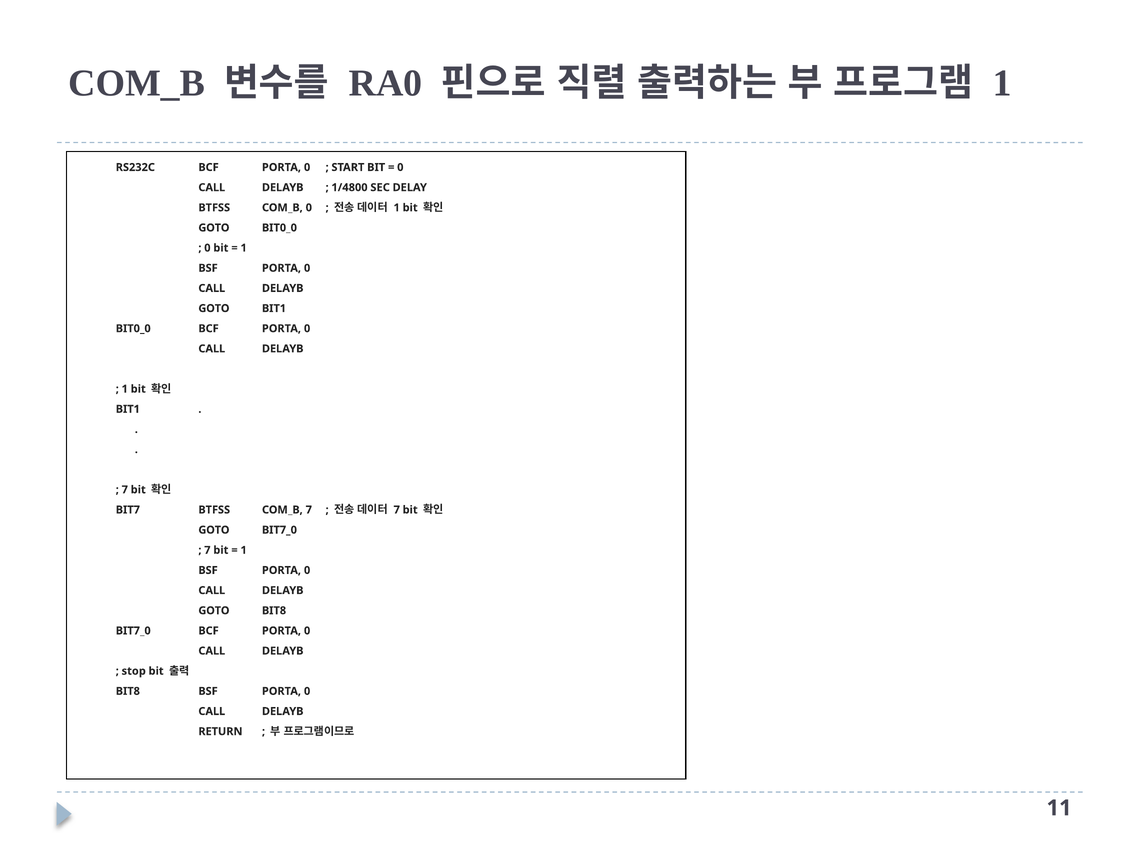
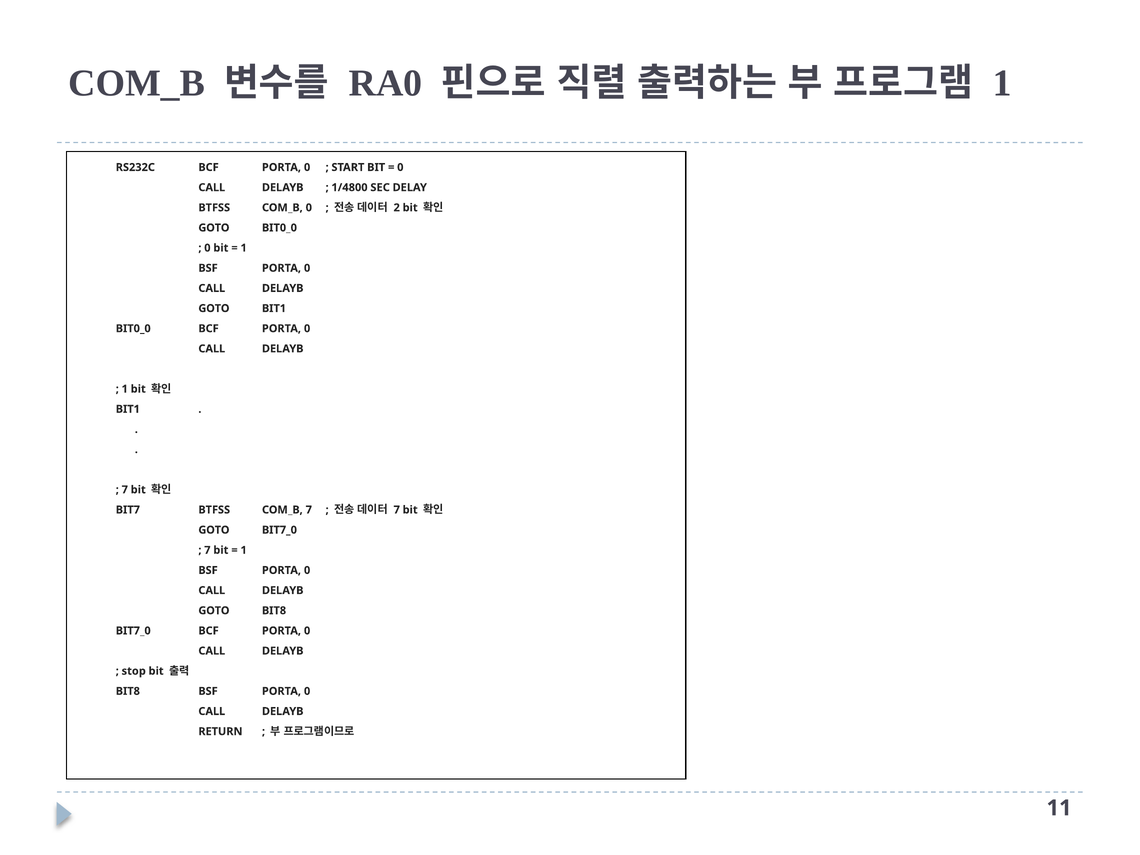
1: 1 -> 2 (397, 208)
